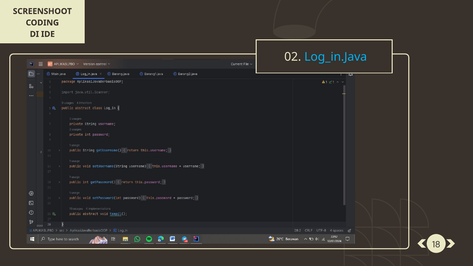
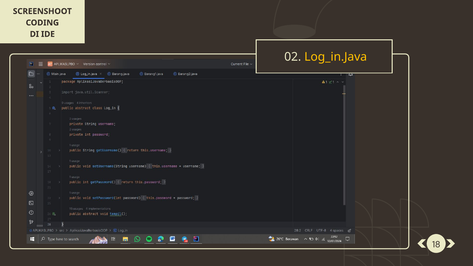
Log_in.Java colour: light blue -> yellow (336, 57)
